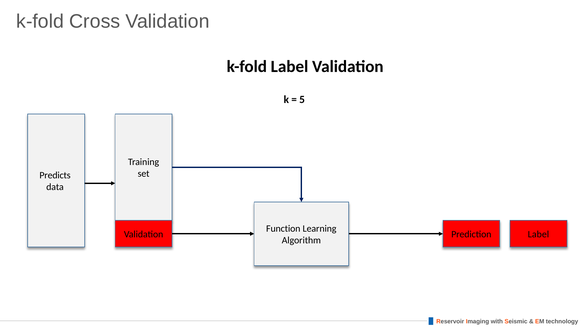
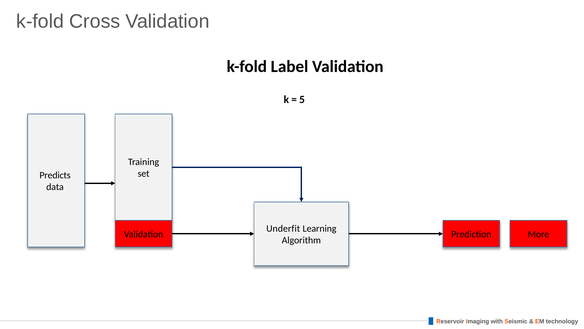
Function: Function -> Underfit (283, 228)
Prediction Label: Label -> More (539, 234)
